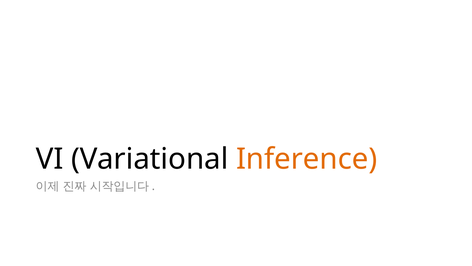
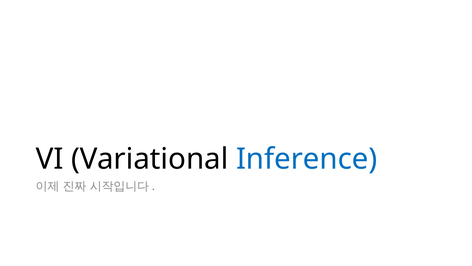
Inference colour: orange -> blue (307, 159)
